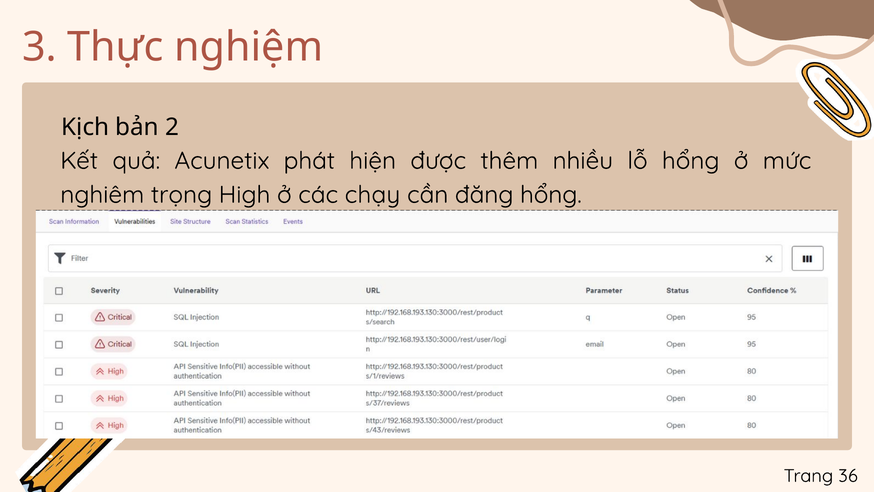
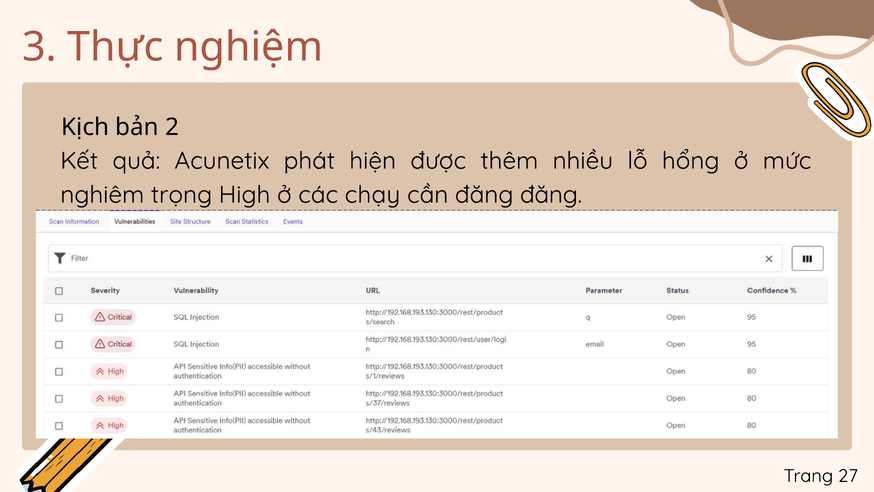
đăng hổng: hổng -> đăng (551, 195)
36: 36 -> 27 (848, 476)
